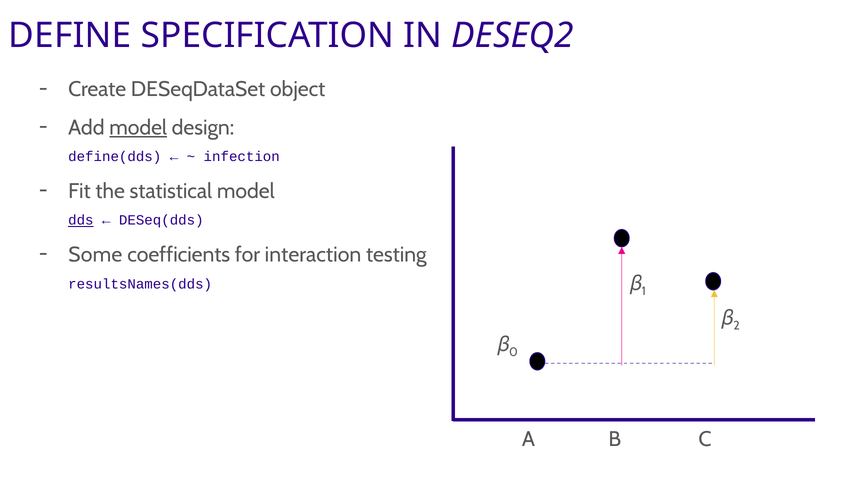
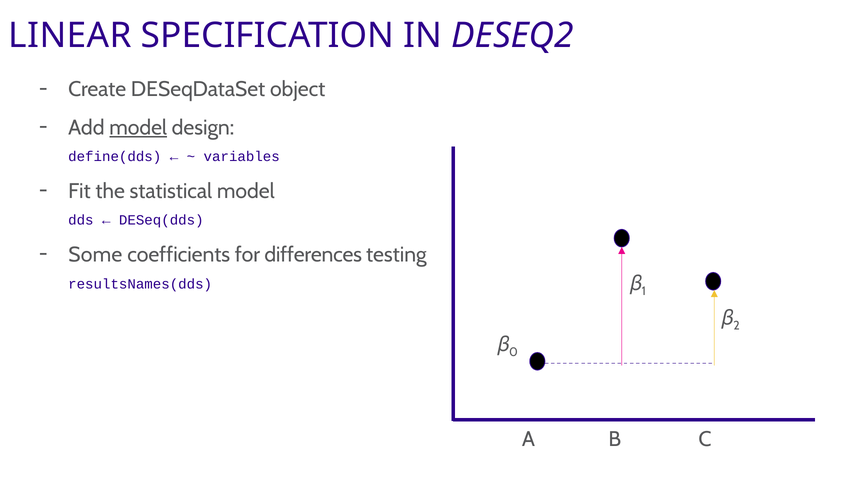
DEFINE: DEFINE -> LINEAR (70, 36)
infection: infection -> variables (242, 157)
dds underline: present -> none (81, 220)
interaction: interaction -> differences (313, 254)
